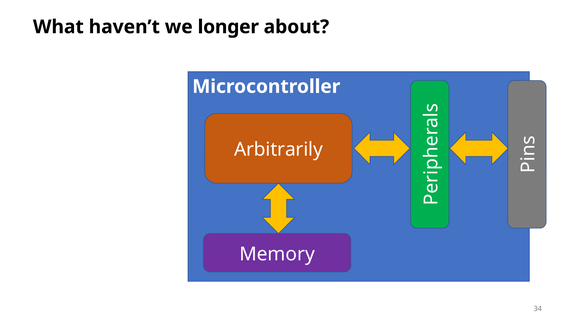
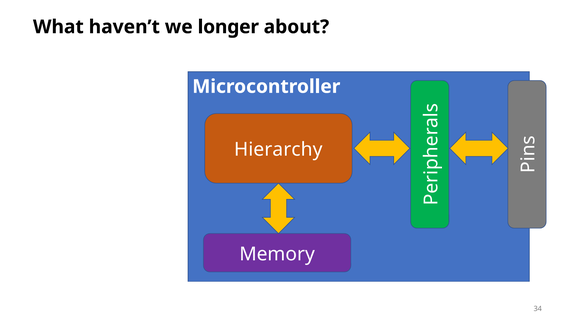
Arbitrarily: Arbitrarily -> Hierarchy (278, 149)
